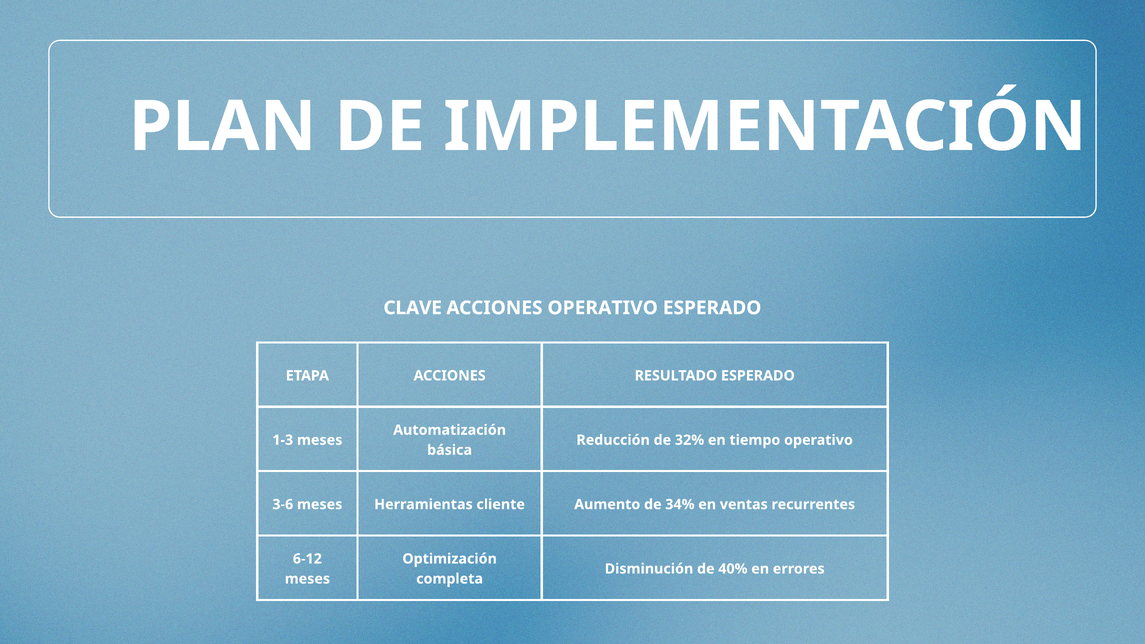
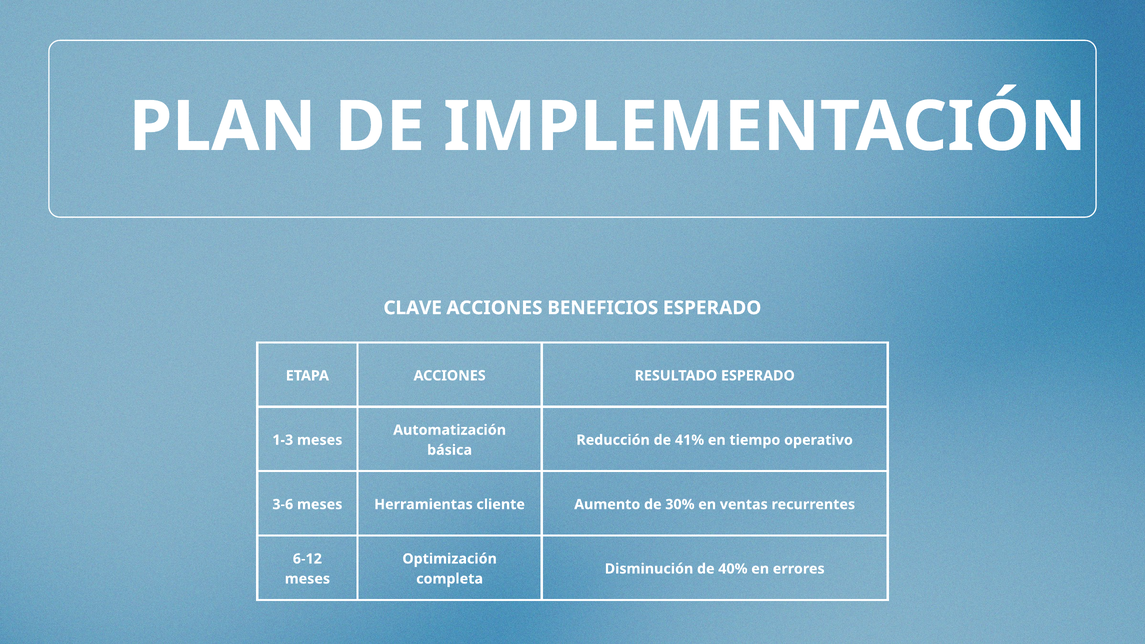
ACCIONES OPERATIVO: OPERATIVO -> BENEFICIOS (603, 308)
32%: 32% -> 41% (690, 440)
34%: 34% -> 30% (680, 505)
